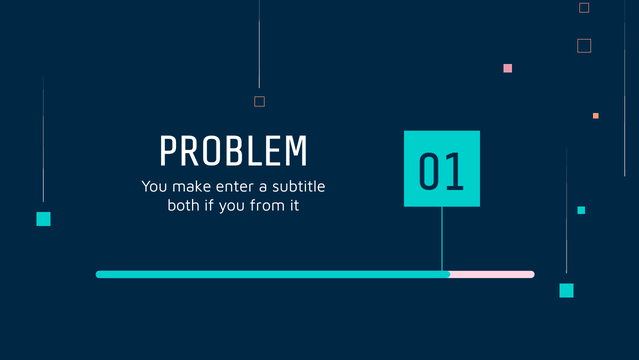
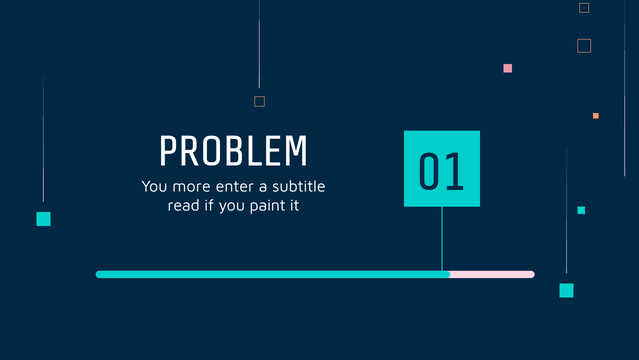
make: make -> more (192, 186)
both: both -> read (184, 205)
from: from -> paint (268, 205)
